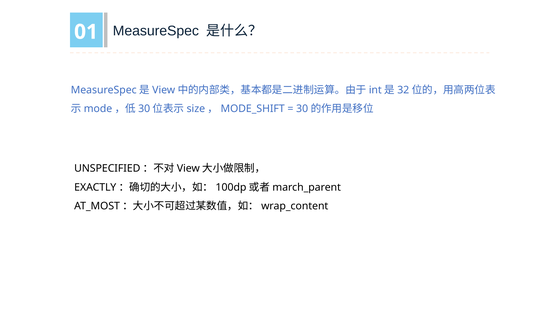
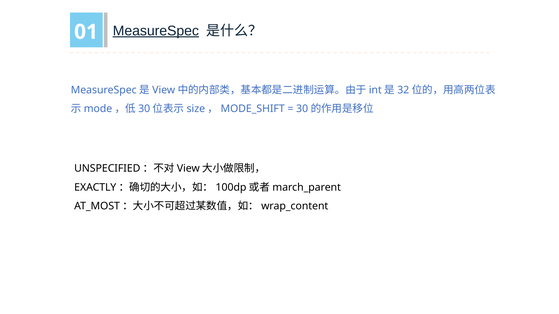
MeasureSpec underline: none -> present (156, 31)
